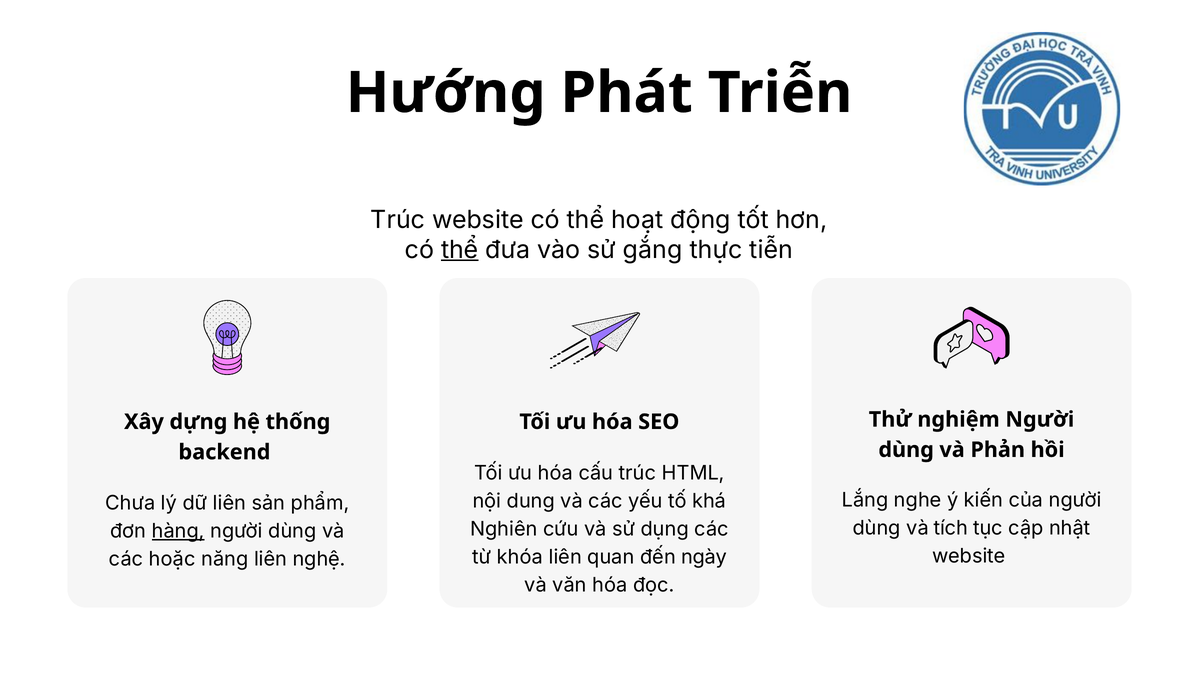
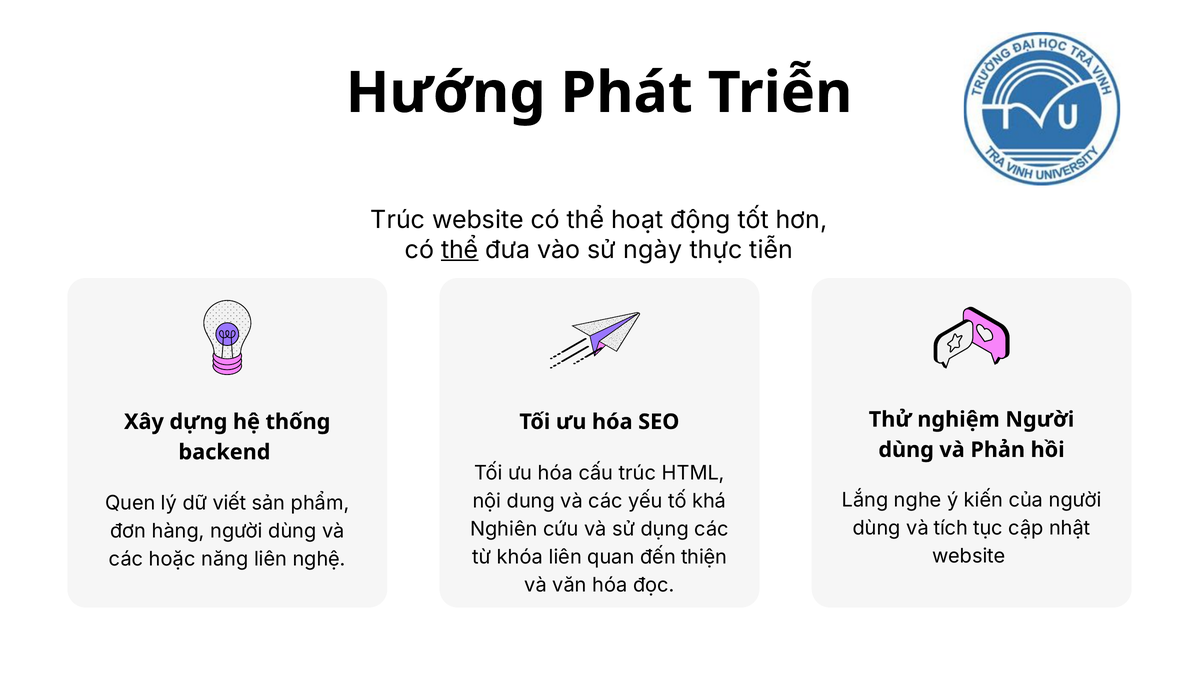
gắng: gắng -> ngày (653, 250)
Chưa: Chưa -> Quen (130, 503)
dữ liên: liên -> viết (230, 503)
hàng underline: present -> none (178, 531)
ngày: ngày -> thiện (704, 557)
